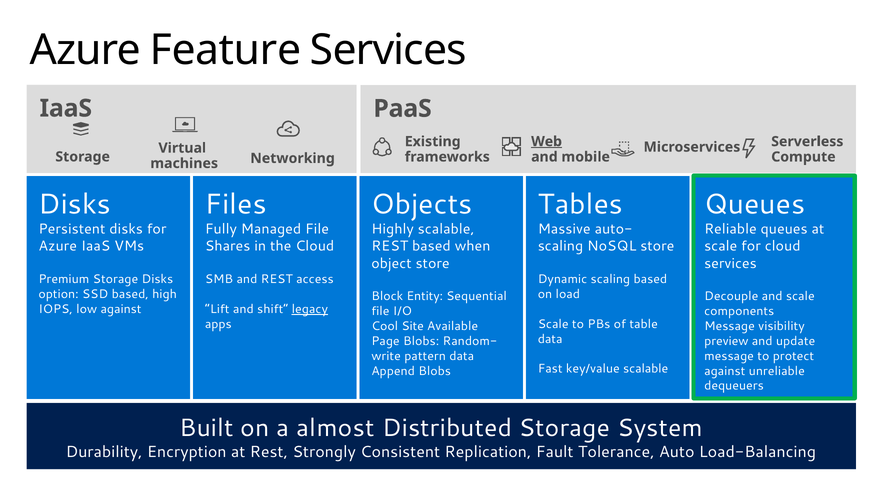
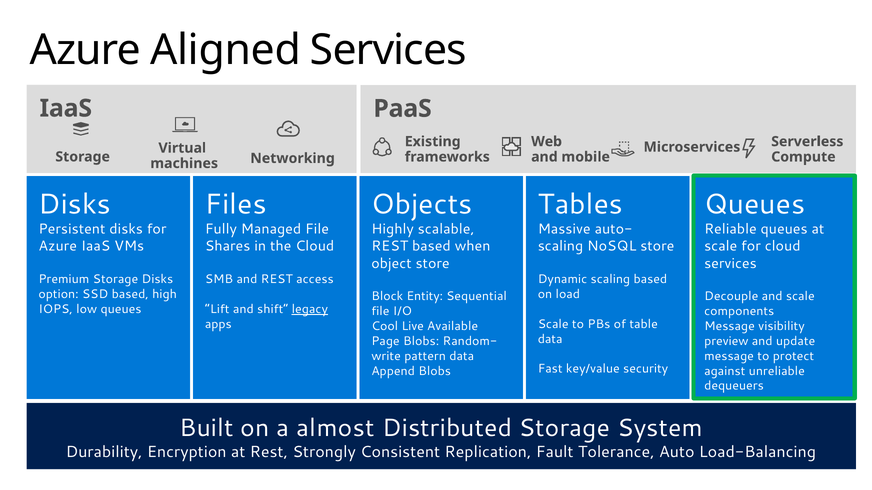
Feature: Feature -> Aligned (226, 50)
Web underline: present -> none (547, 142)
low against: against -> queues (121, 309)
Site: Site -> Live (413, 327)
key/value scalable: scalable -> security (646, 369)
